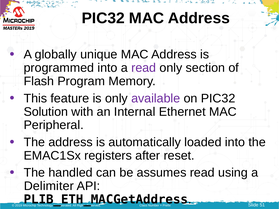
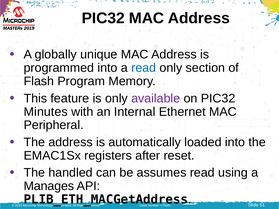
read colour: purple -> blue (144, 68)
Solution: Solution -> Minutes (46, 112)
Delimiter: Delimiter -> Manages (49, 186)
